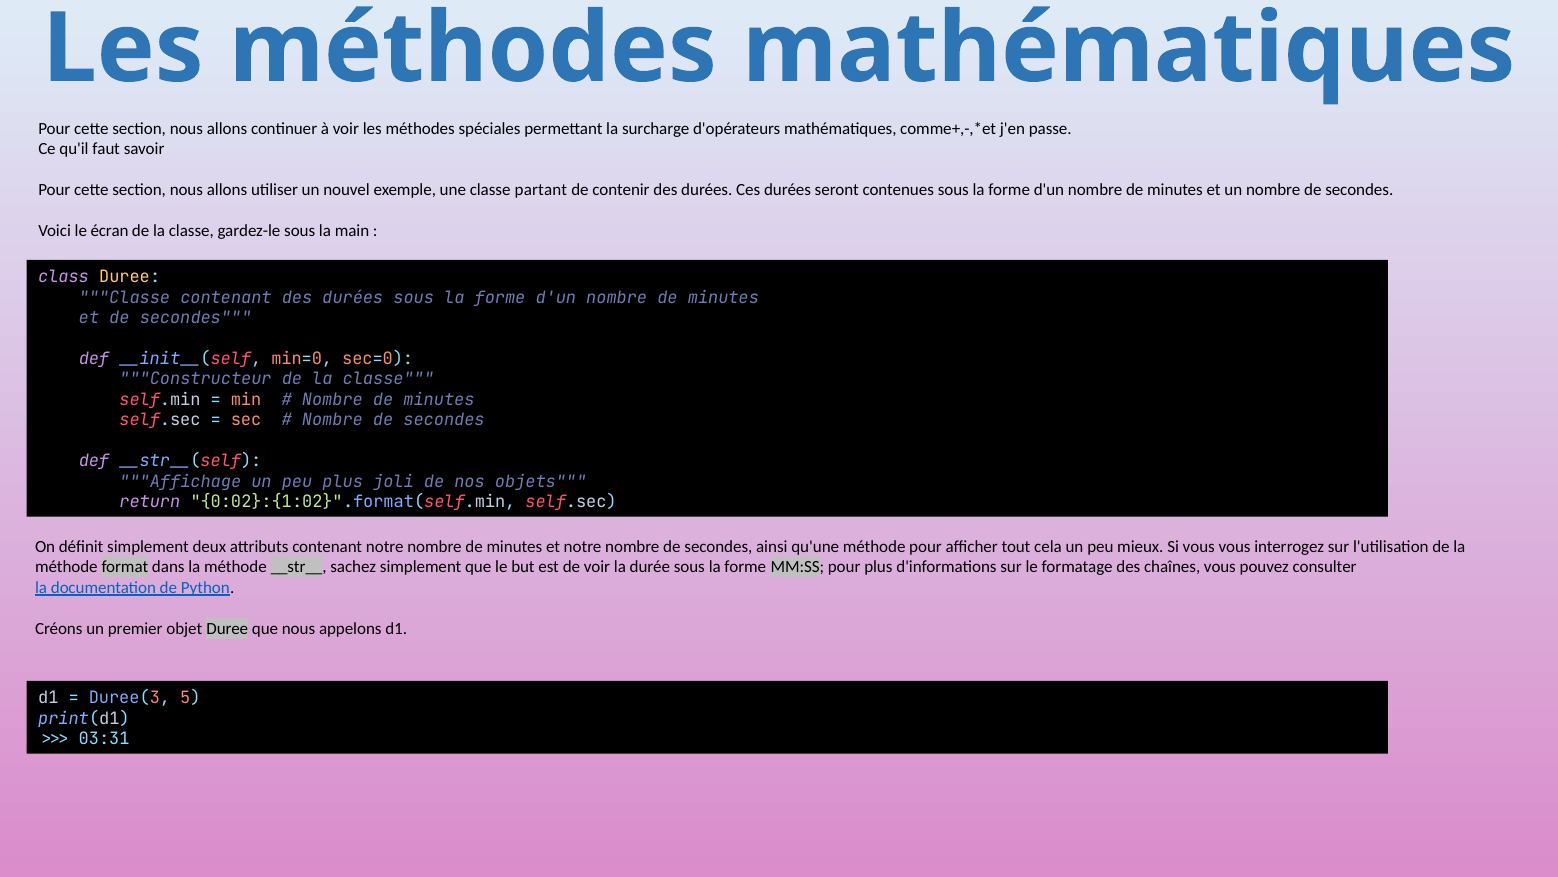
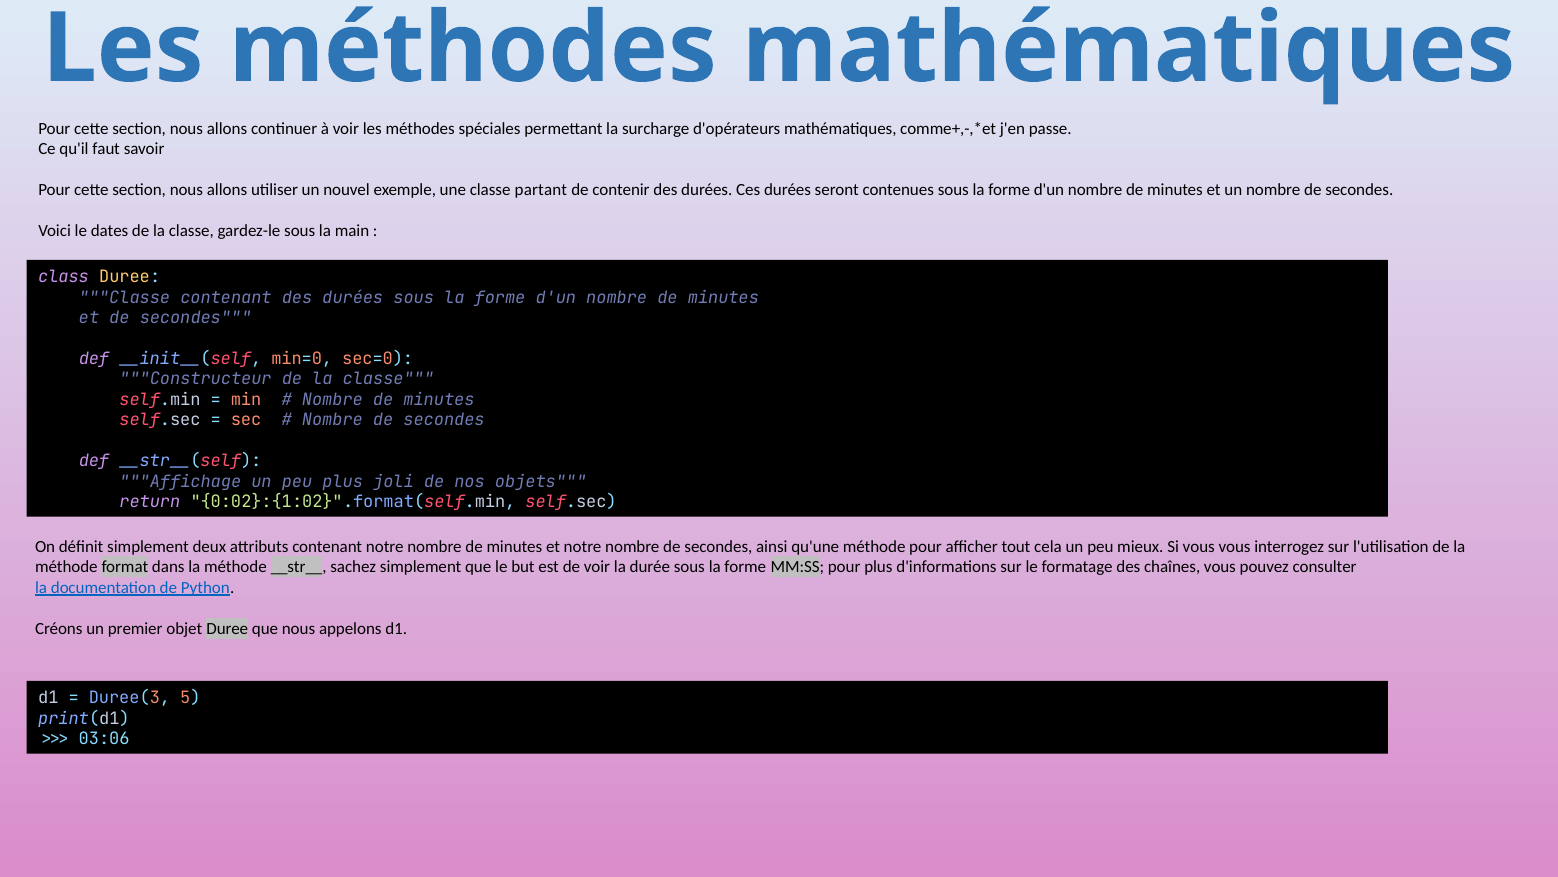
écran: écran -> dates (110, 231)
03:31: 03:31 -> 03:06 (104, 738)
